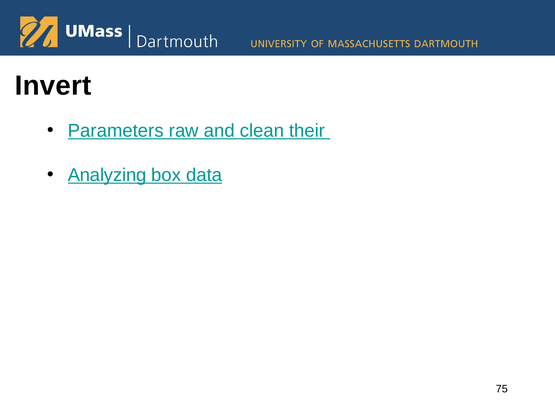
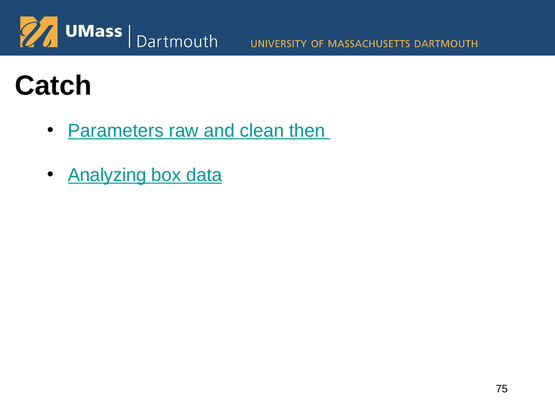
Invert: Invert -> Catch (53, 86)
their: their -> then (307, 131)
